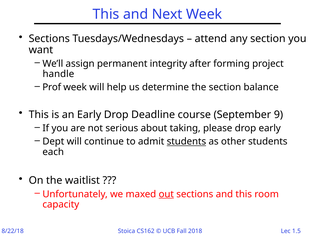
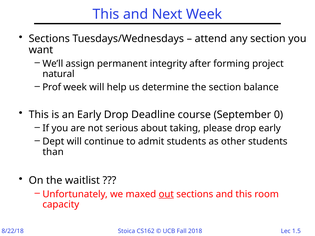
handle: handle -> natural (58, 74)
9: 9 -> 0 (278, 115)
students underline: present -> none (186, 142)
each: each -> than (53, 152)
